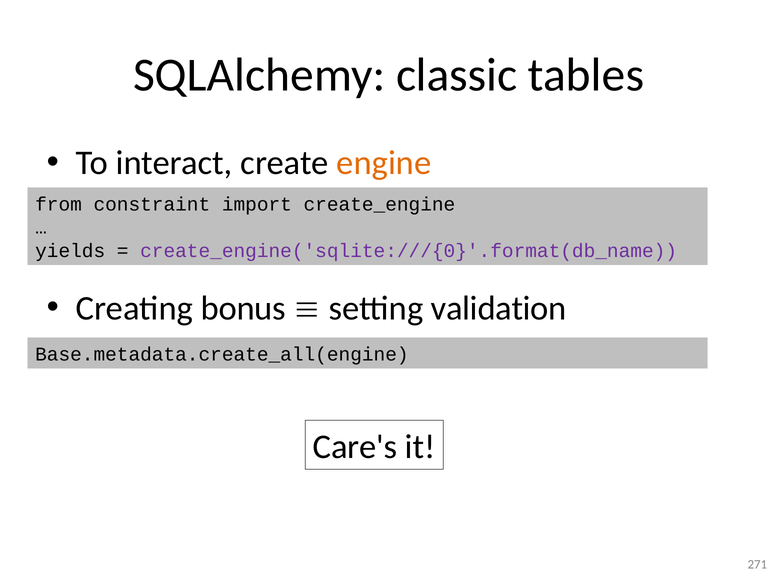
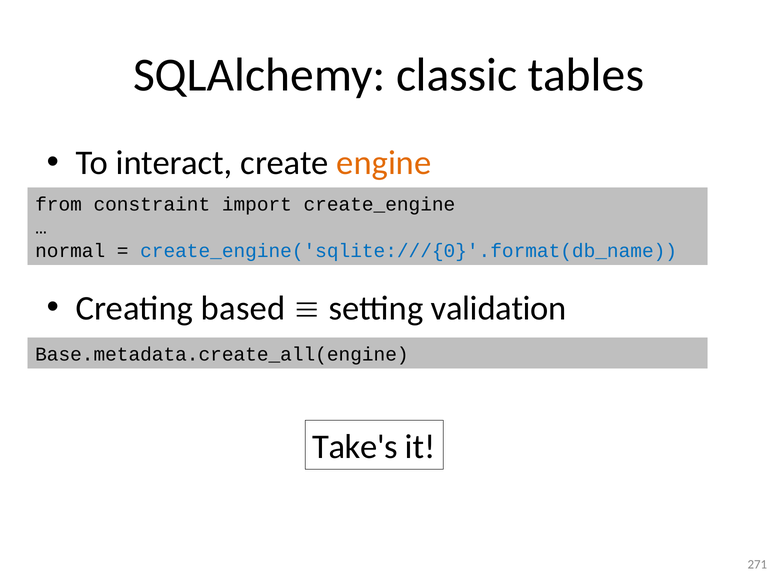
yields: yields -> normal (70, 251)
create_engine('sqlite:///{0}'.format(db_name colour: purple -> blue (409, 251)
bonus: bonus -> based (243, 308)
Care's: Care's -> Take's (355, 447)
